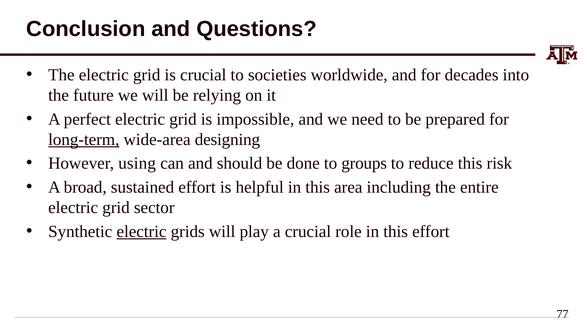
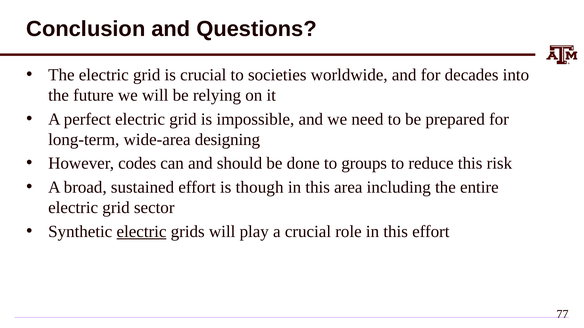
long-term underline: present -> none (84, 140)
using: using -> codes (137, 164)
helpful: helpful -> though (260, 187)
